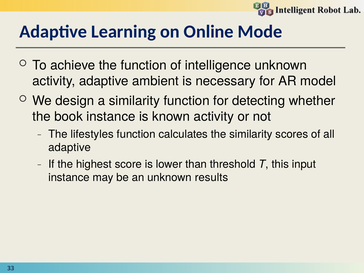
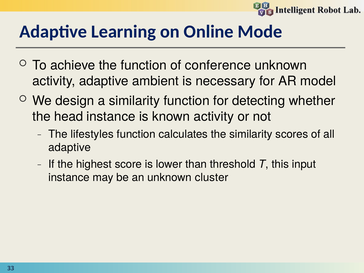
intelligence: intelligence -> conference (218, 65)
book: book -> head (69, 116)
results: results -> cluster (212, 178)
